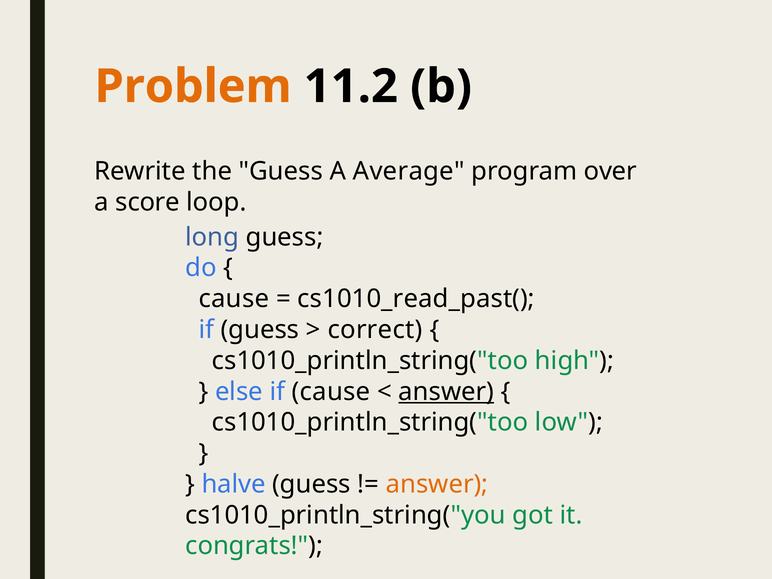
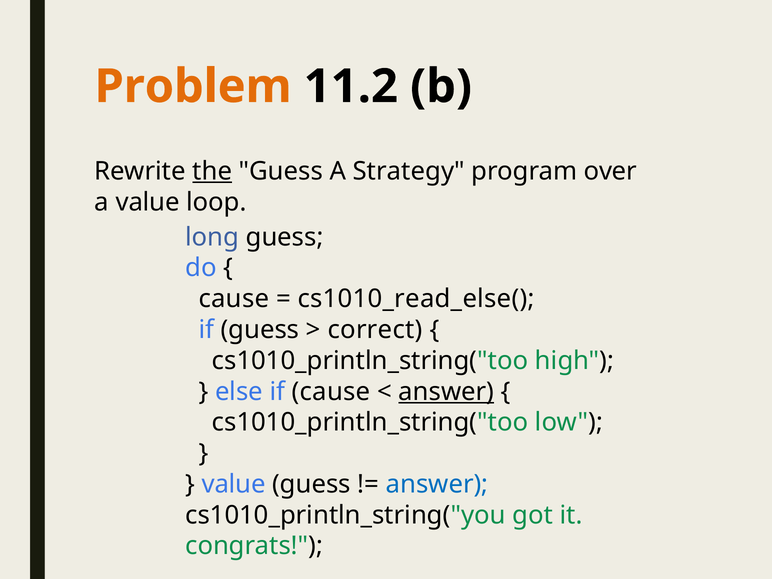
the underline: none -> present (212, 171)
Average: Average -> Strategy (409, 171)
a score: score -> value (148, 202)
cs1010_read_past(: cs1010_read_past( -> cs1010_read_else( (416, 299)
halve: halve -> value (234, 484)
answer colour: orange -> blue (437, 484)
